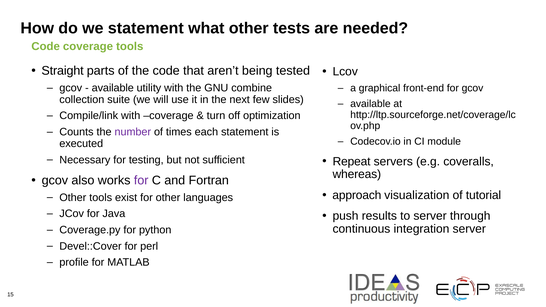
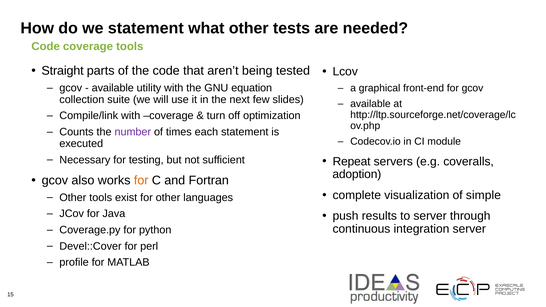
combine: combine -> equation (252, 88)
whereas: whereas -> adoption (357, 174)
for colour: purple -> orange (141, 180)
approach: approach -> complete (357, 195)
tutorial: tutorial -> simple (483, 195)
